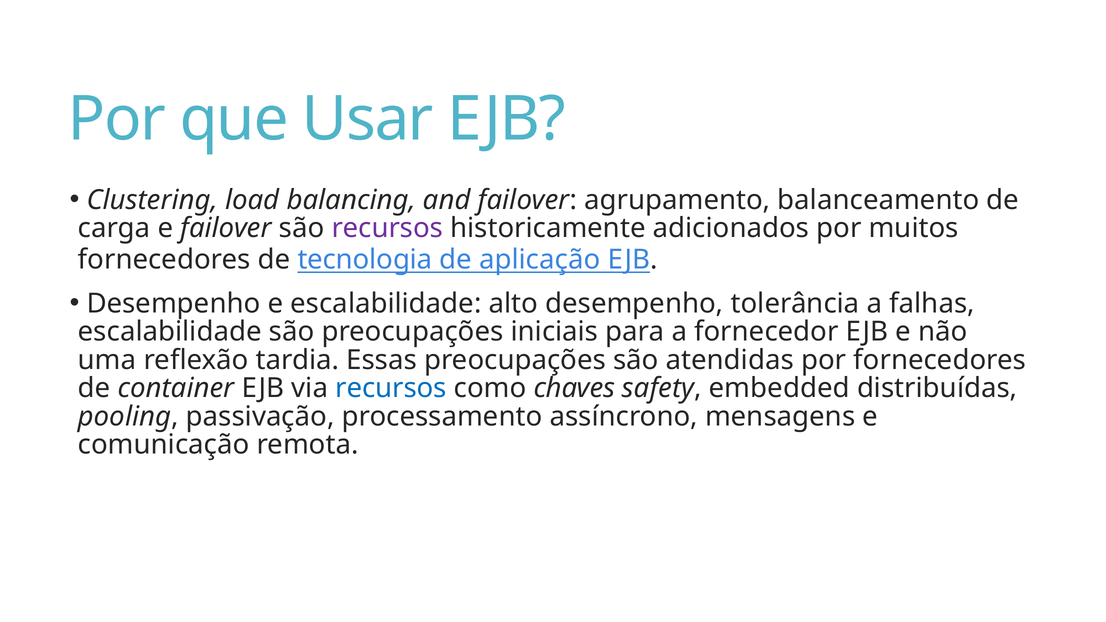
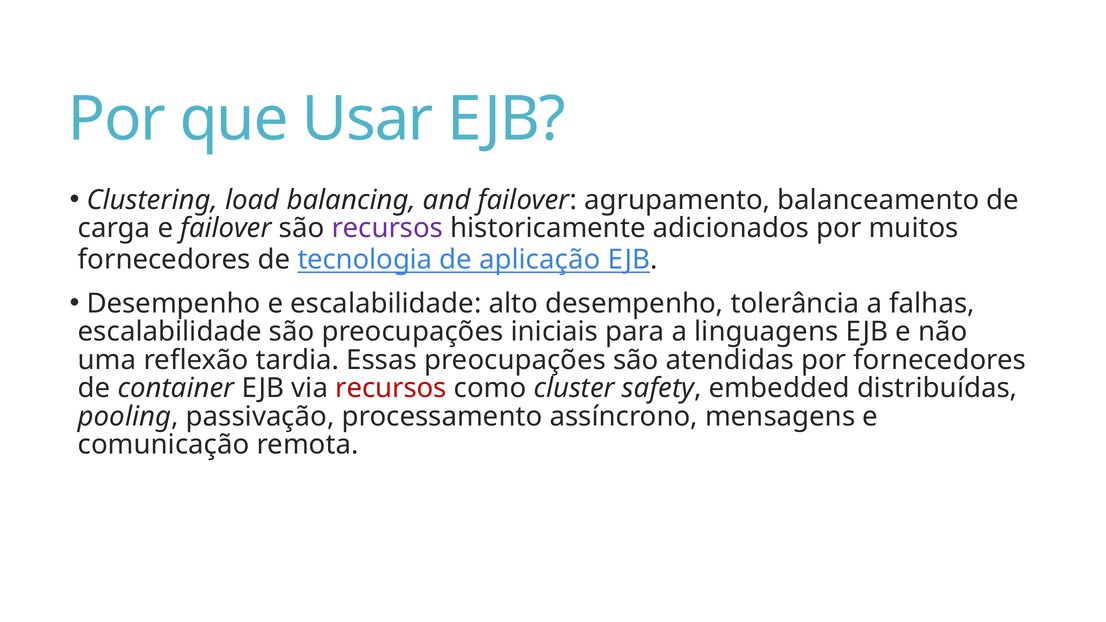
fornecedor: fornecedor -> linguagens (766, 332)
recursos colour: blue -> red (391, 388)
chaves: chaves -> cluster (574, 388)
